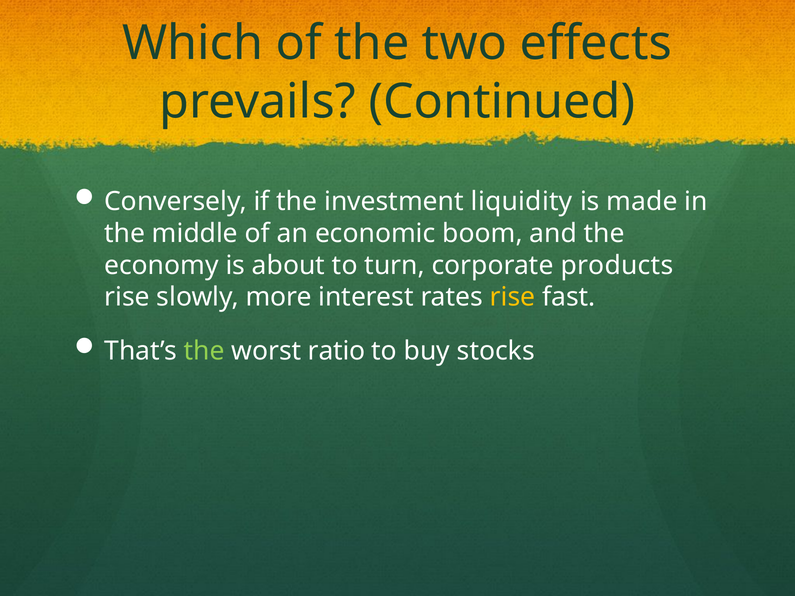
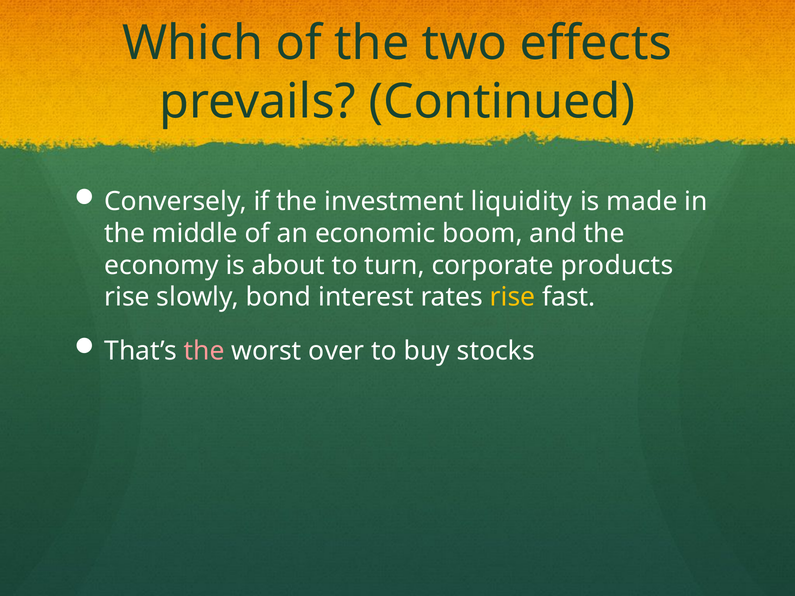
more: more -> bond (278, 297)
the colour: light green -> pink (204, 351)
ratio: ratio -> over (336, 351)
